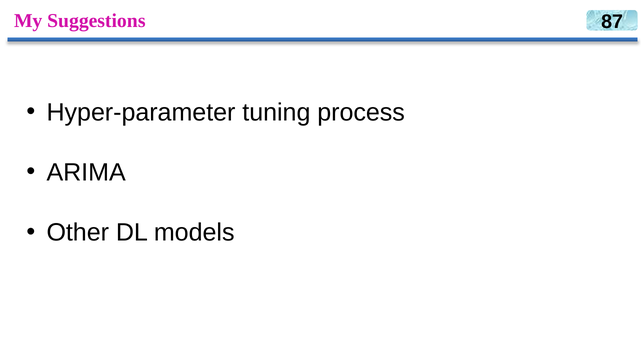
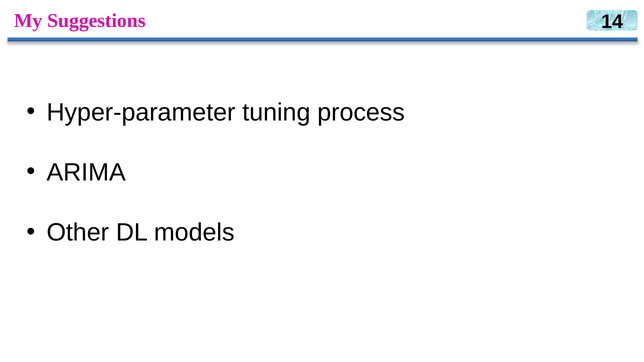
87: 87 -> 14 (612, 22)
